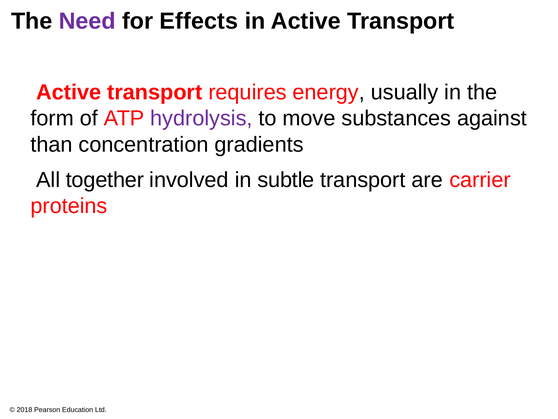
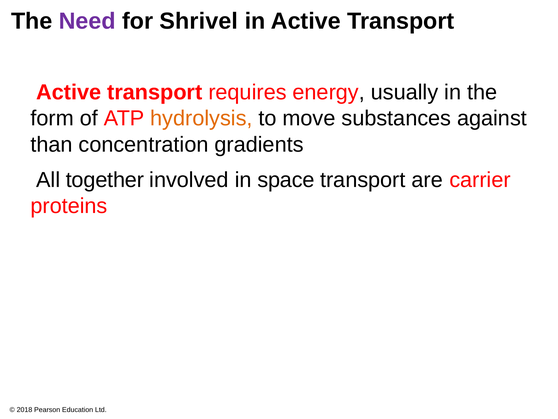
Effects: Effects -> Shrivel (199, 21)
hydrolysis colour: purple -> orange (201, 118)
subtle: subtle -> space (286, 180)
